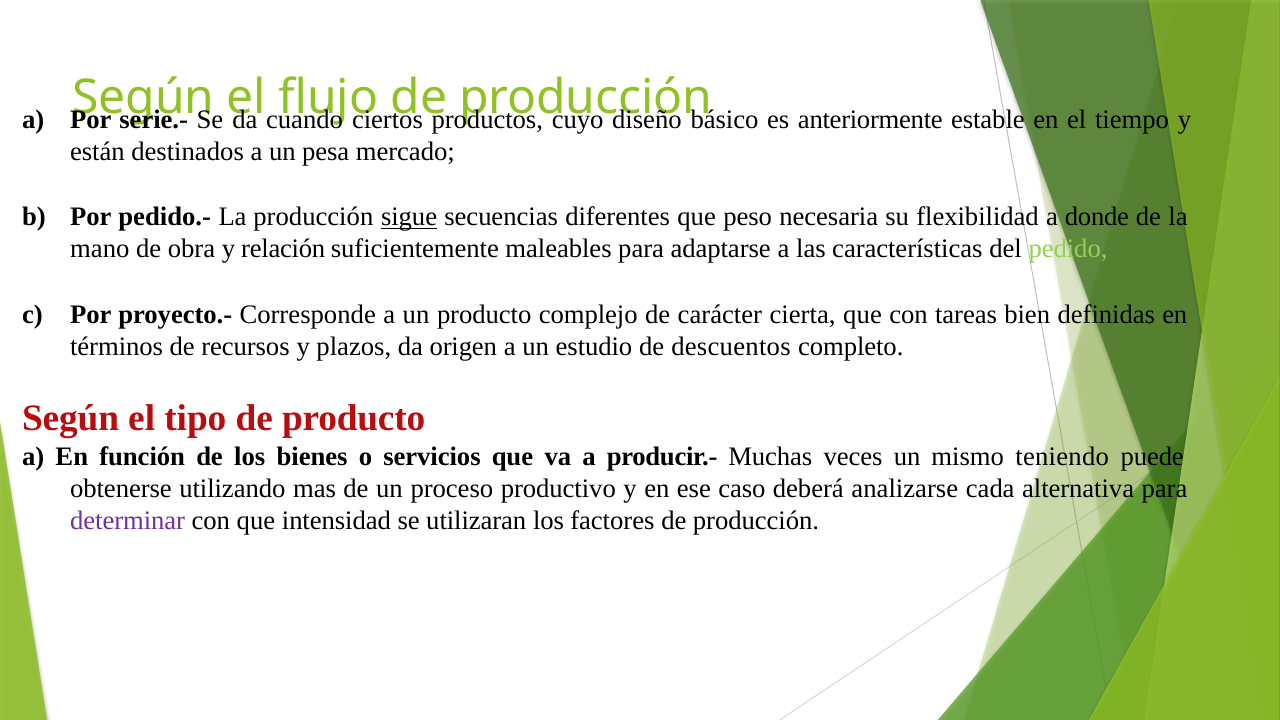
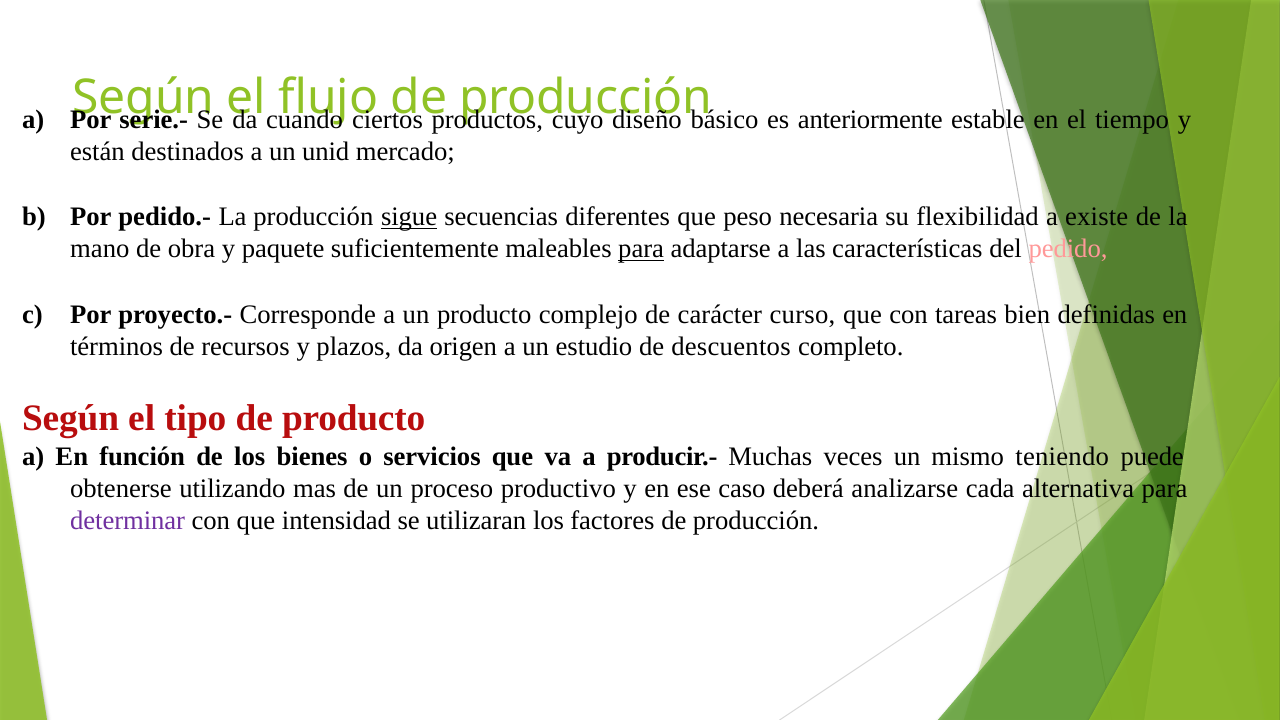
pesa: pesa -> unid (326, 152)
donde: donde -> existe (1097, 217)
relación: relación -> paquete (283, 249)
para underline: none -> present (641, 249)
pedido colour: light green -> pink (1068, 249)
cierta: cierta -> curso (802, 315)
